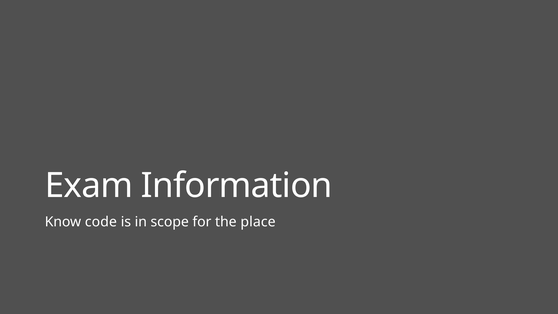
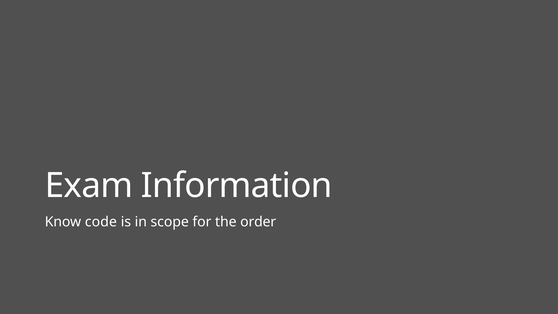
place: place -> order (258, 222)
